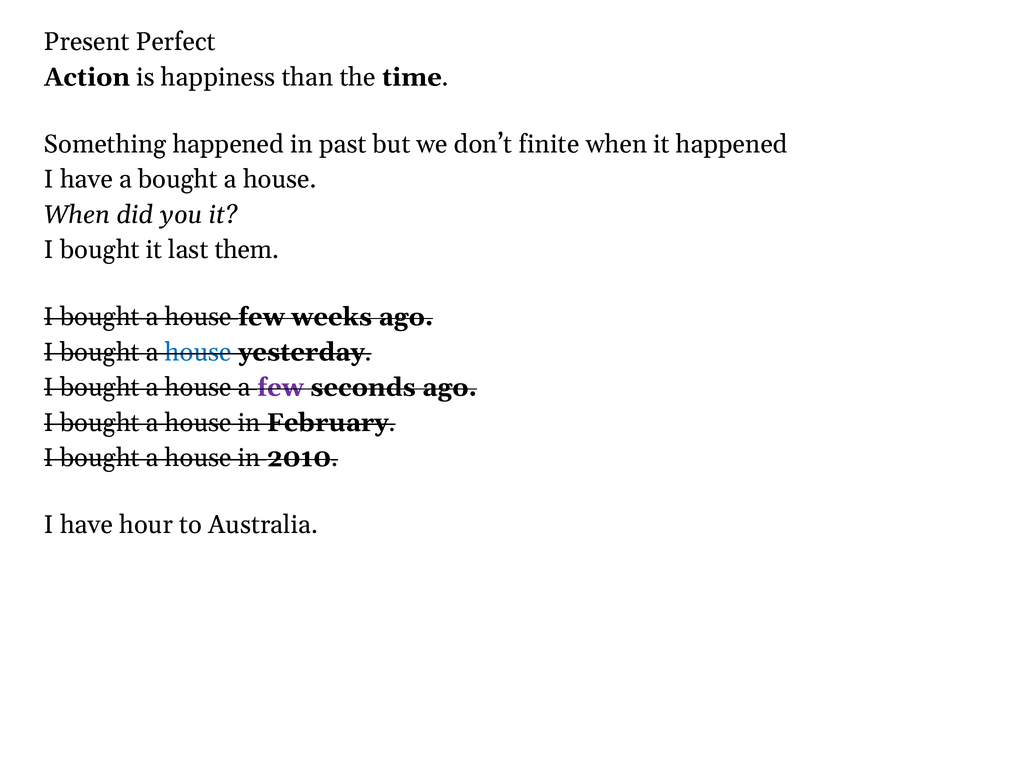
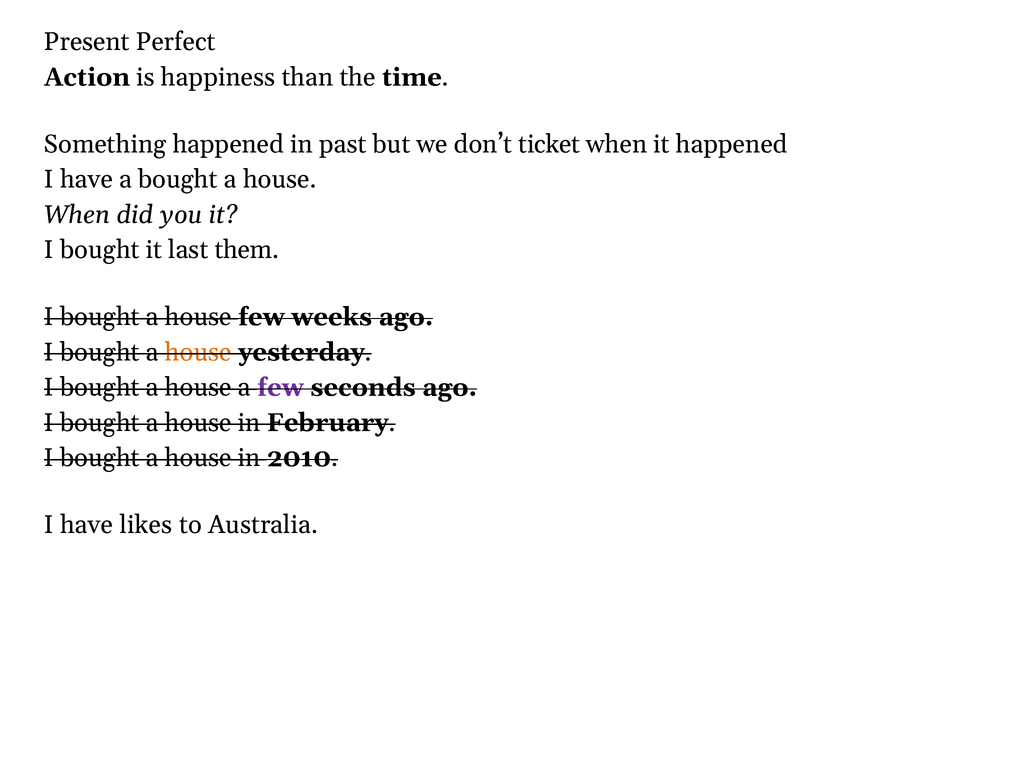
finite: finite -> ticket (549, 144)
house colour: blue -> orange (198, 352)
hour: hour -> likes (146, 525)
